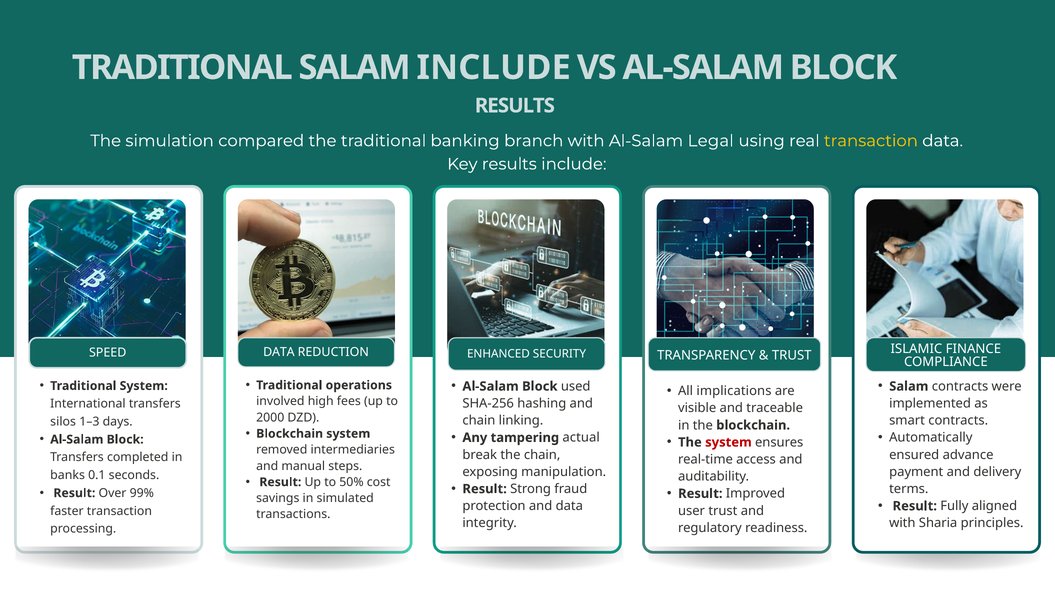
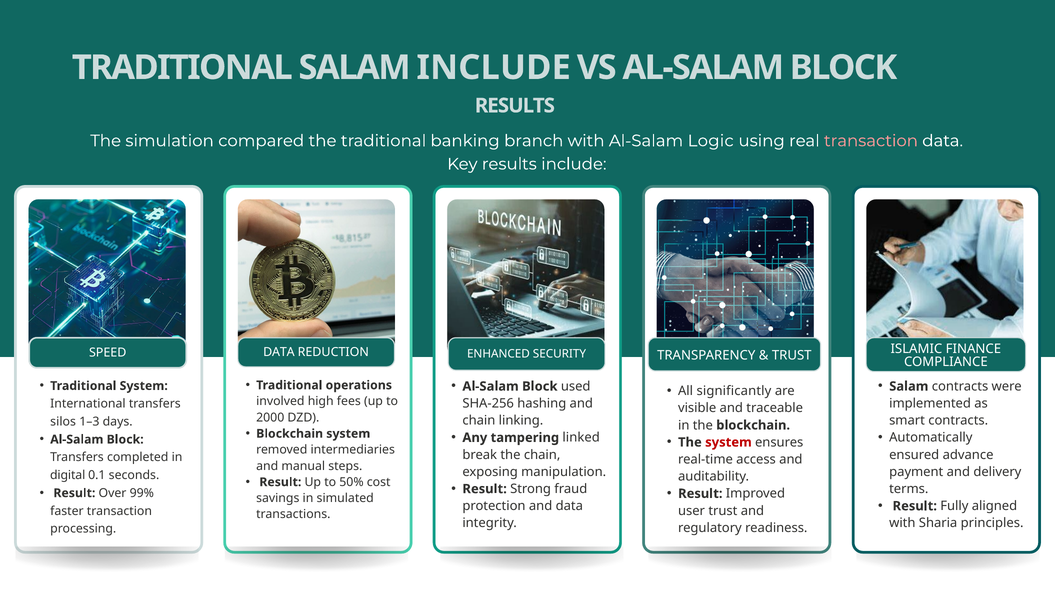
Legal: Legal -> Logic (711, 141)
transaction colour: yellow -> pink (871, 141)
implications: implications -> significantly (734, 391)
actual: actual -> linked (581, 438)
banks: banks -> digital (68, 476)
